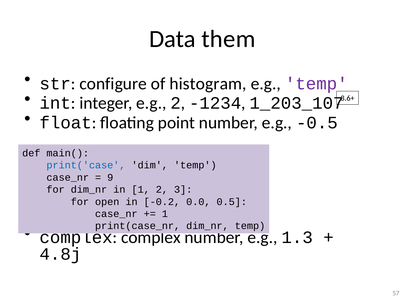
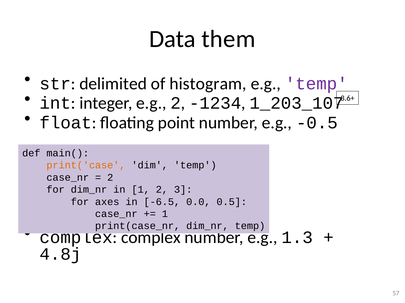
configure: configure -> delimited (113, 84)
print('case colour: blue -> orange (86, 166)
9: 9 -> 2 (110, 178)
open: open -> axes (107, 202)
-0.2: -0.2 -> -6.5 (162, 202)
